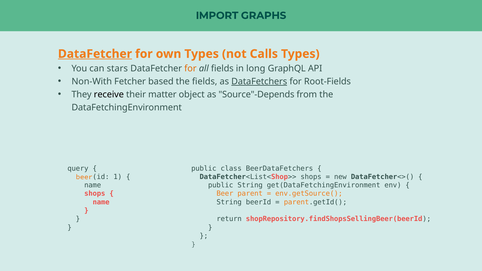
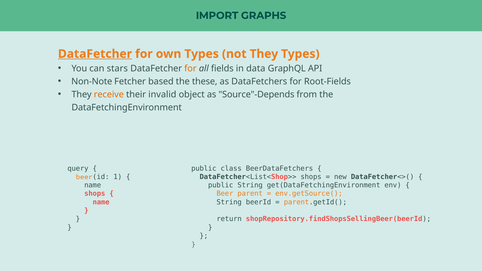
not Calls: Calls -> They (264, 54)
long: long -> data (256, 69)
Non-With: Non-With -> Non-Note (92, 82)
the fields: fields -> these (205, 82)
DataFetchers underline: present -> none (259, 82)
receive colour: black -> orange (109, 95)
matter: matter -> invalid (162, 95)
